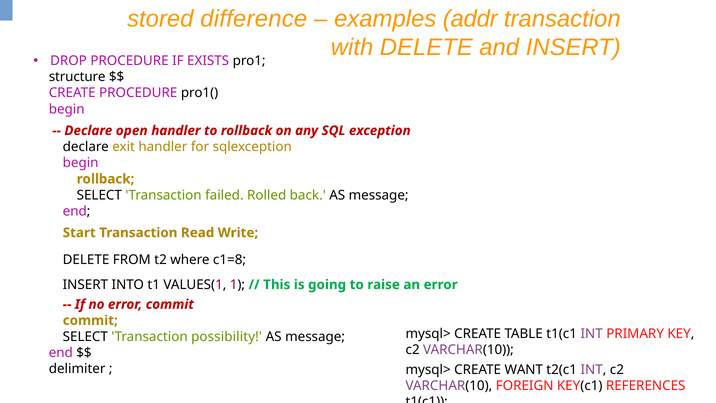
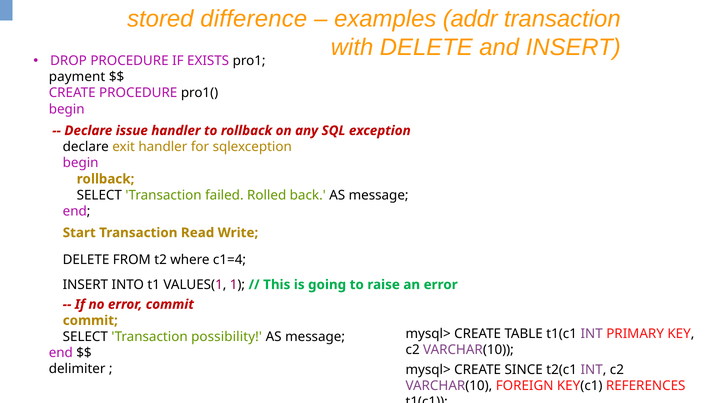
structure: structure -> payment (77, 77)
open: open -> issue (132, 131)
c1=8: c1=8 -> c1=4 (230, 259)
WANT: WANT -> SINCE (524, 369)
